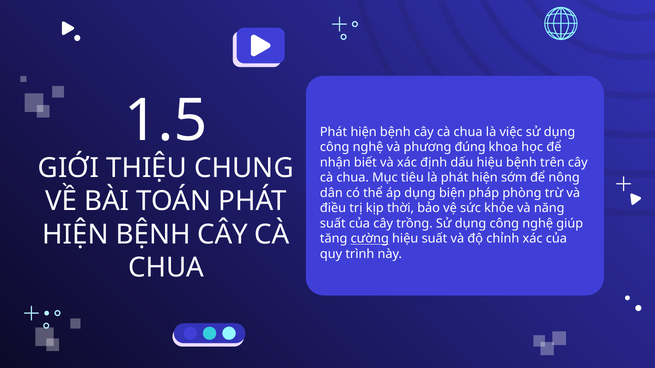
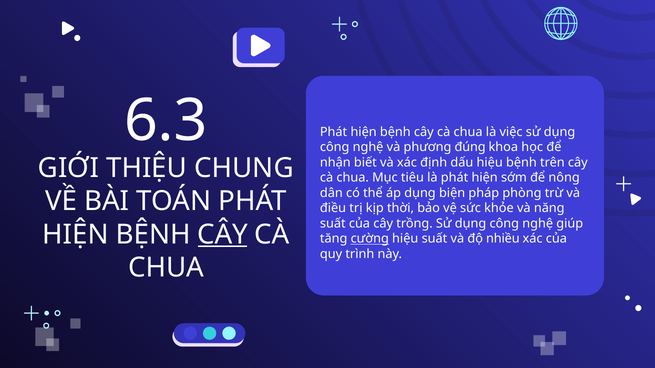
1.5: 1.5 -> 6.3 (166, 121)
CÂY underline: none -> present (223, 235)
chỉnh: chỉnh -> nhiều (503, 239)
